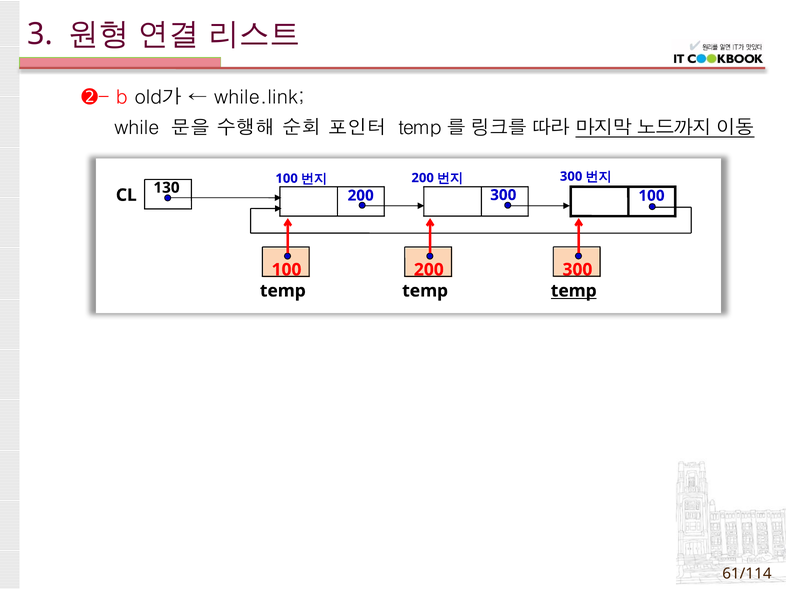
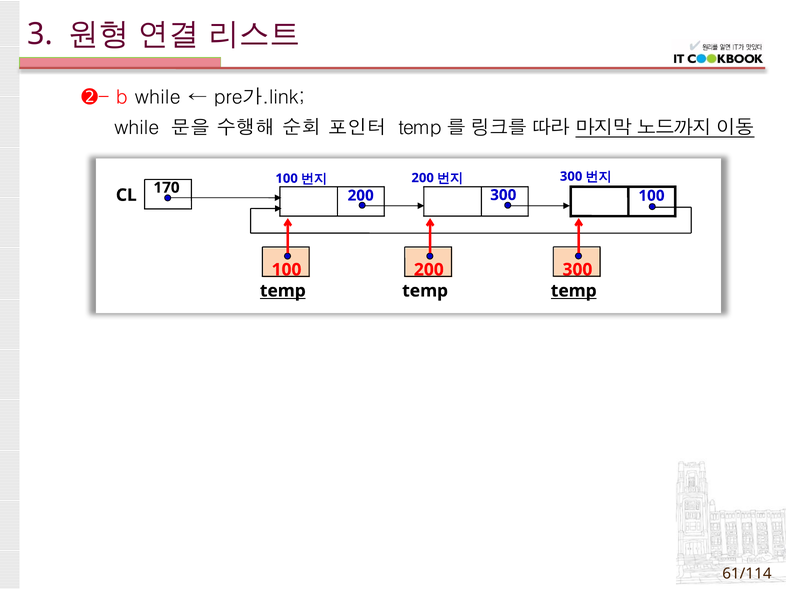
b old가: old가 -> while (158, 97)
while.link: while.link -> pre가.link (260, 97)
130: 130 -> 170 (167, 188)
temp underline: none -> present (283, 291)
